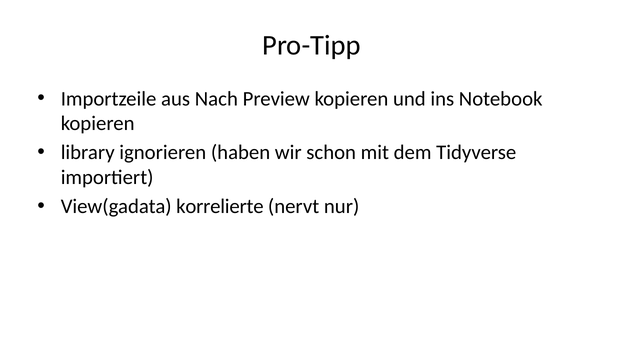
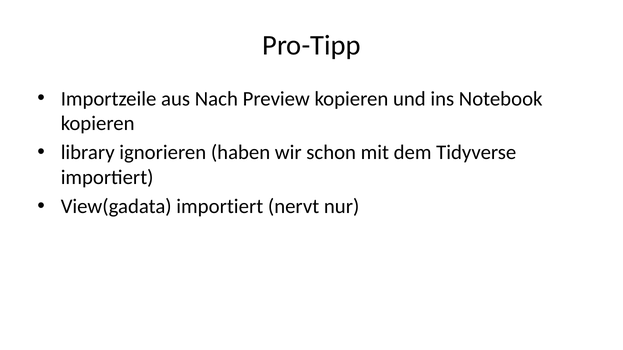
View(gadata korrelierte: korrelierte -> importiert (220, 207)
